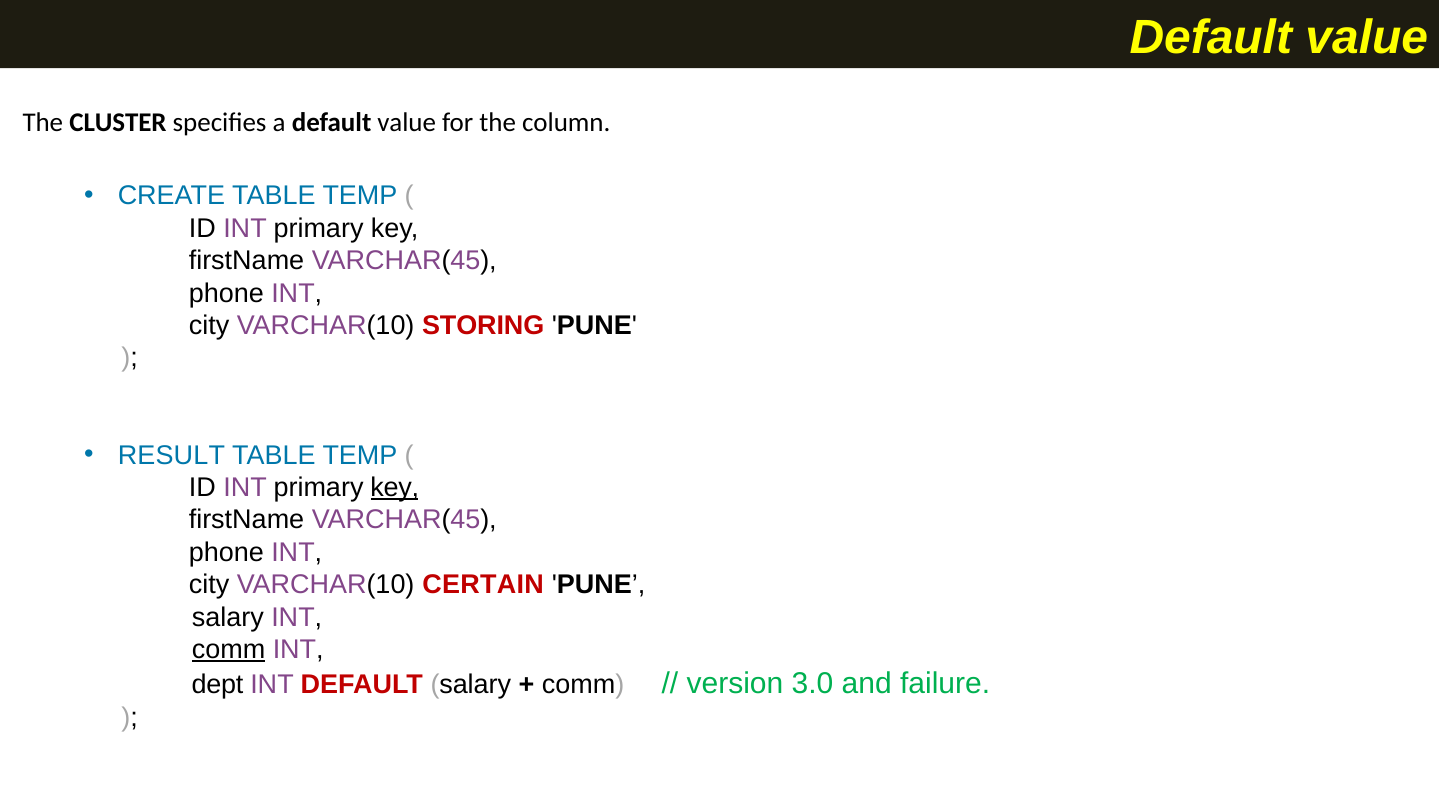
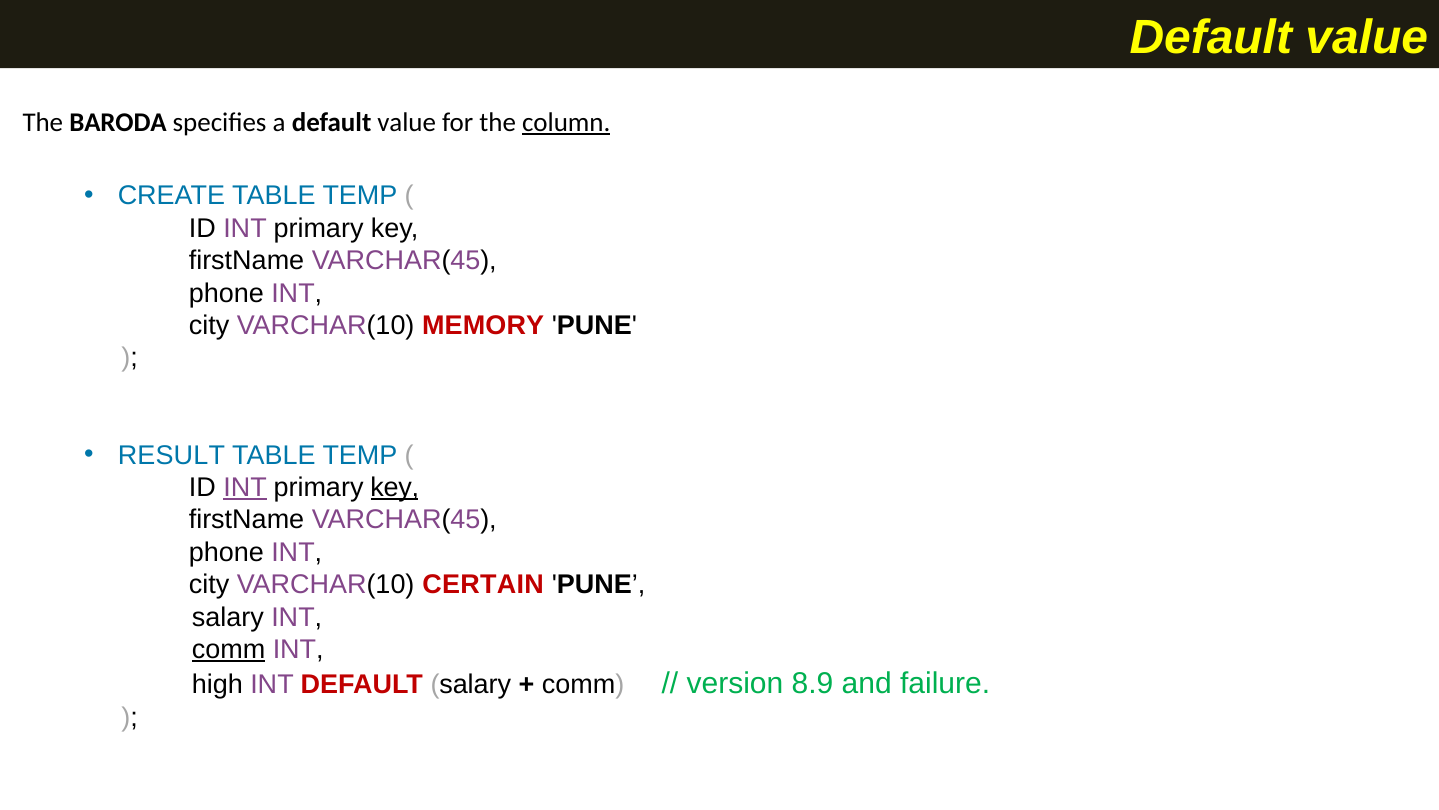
CLUSTER: CLUSTER -> BARODA (118, 122)
column underline: none -> present (566, 122)
STORING: STORING -> MEMORY (483, 325)
INT underline: none -> present (245, 487)
dept: dept -> high (217, 685)
3.0: 3.0 -> 8.9 (812, 684)
